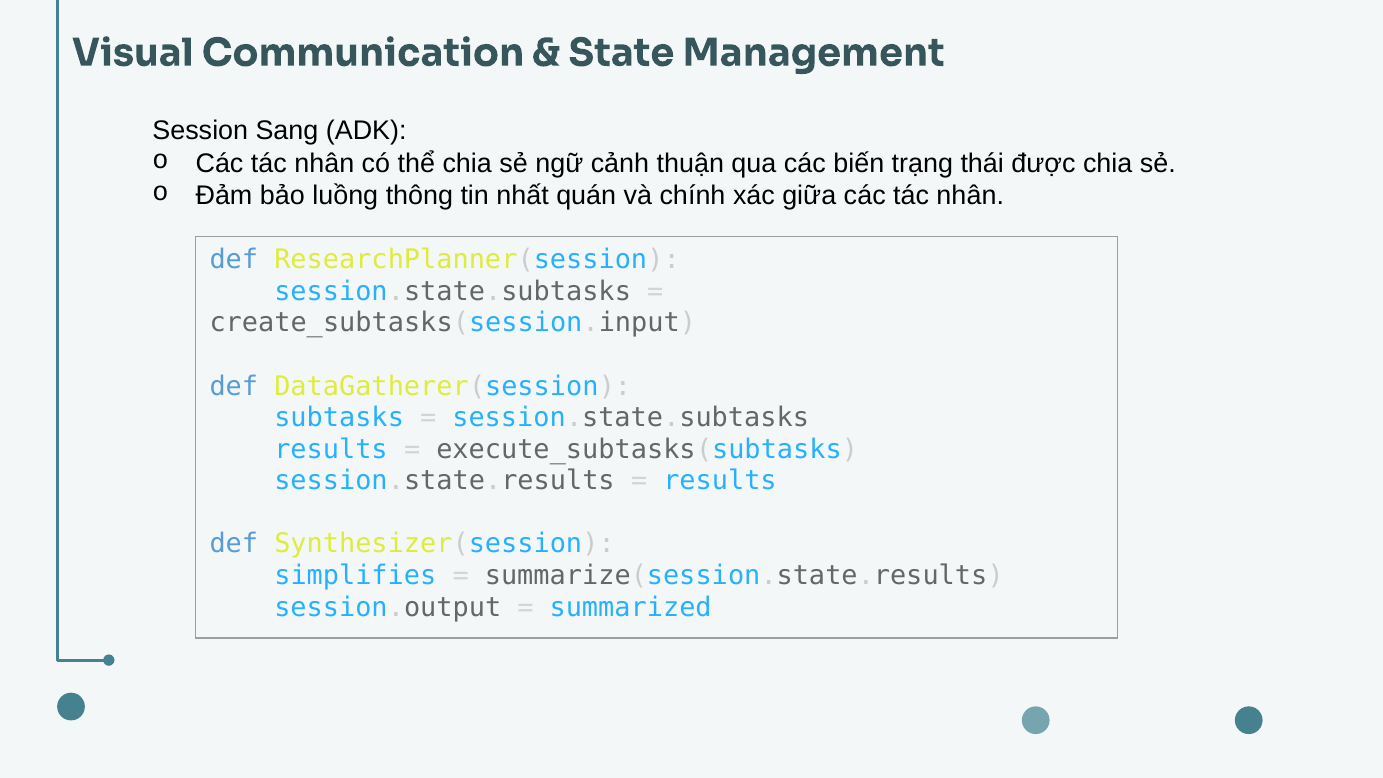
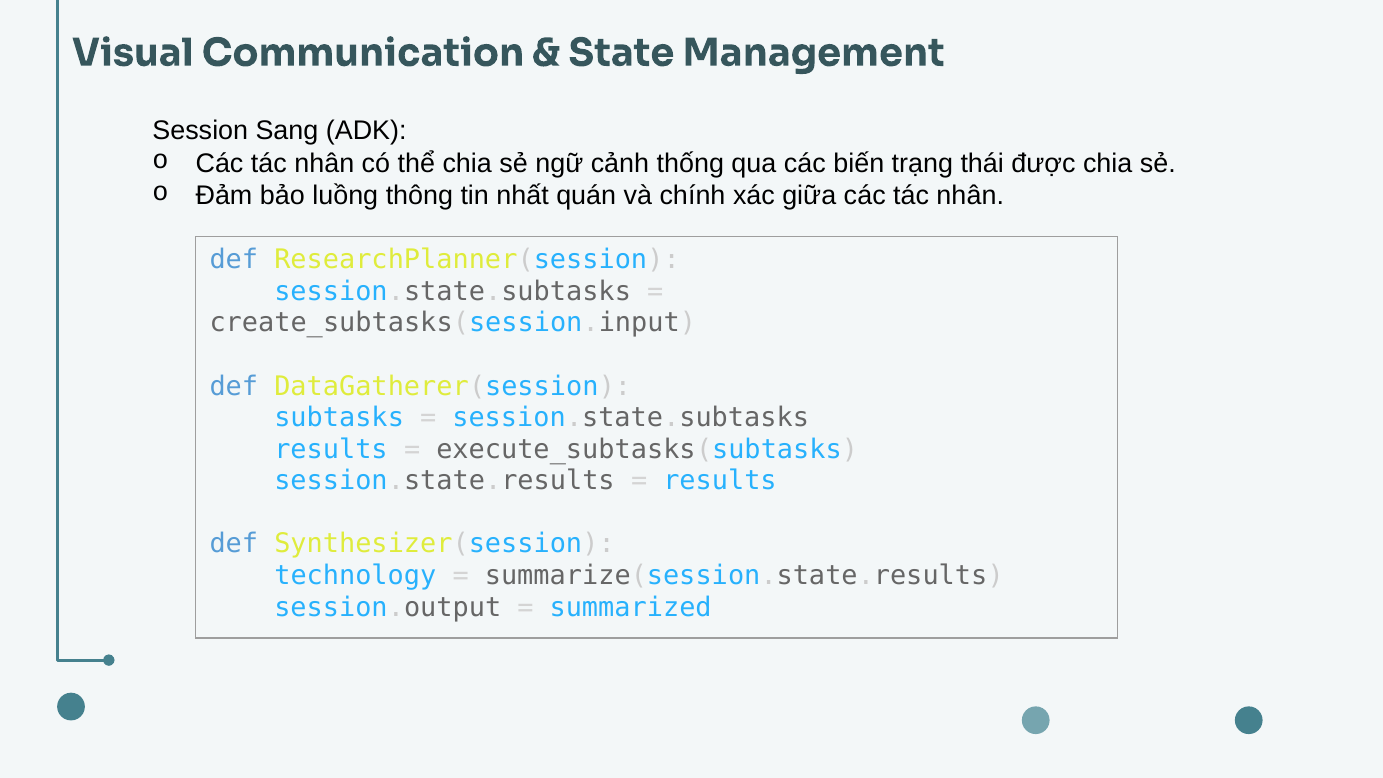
thuận: thuận -> thống (690, 163)
simplifies: simplifies -> technology (355, 576)
